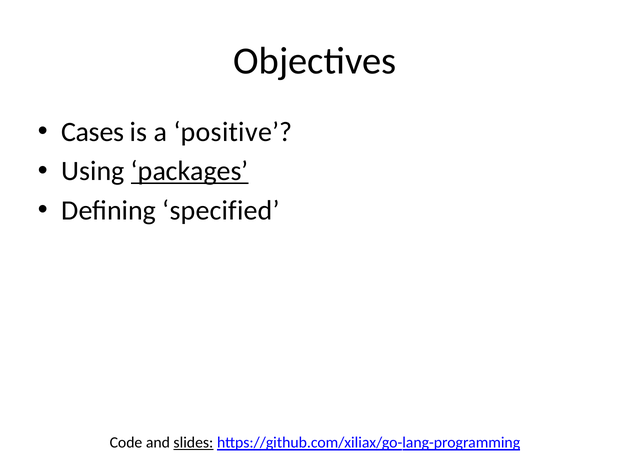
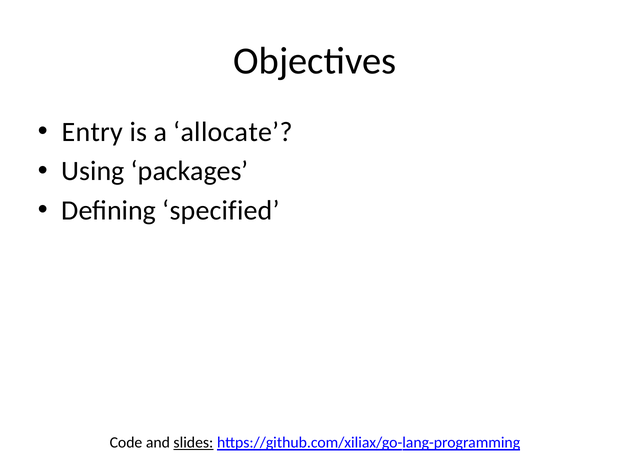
Cases: Cases -> Entry (92, 132)
positive: positive -> allocate (233, 132)
packages underline: present -> none (190, 171)
